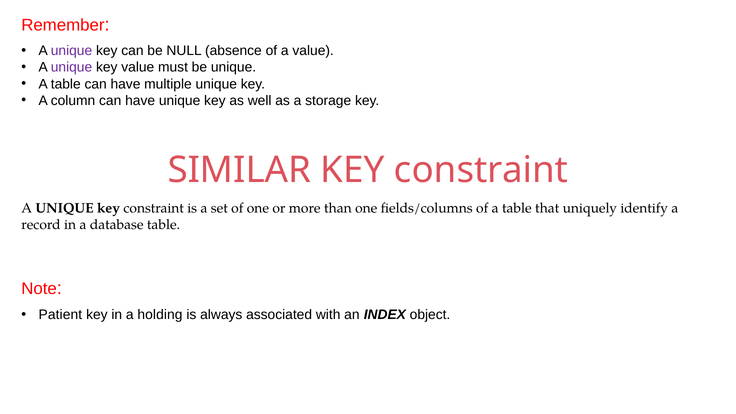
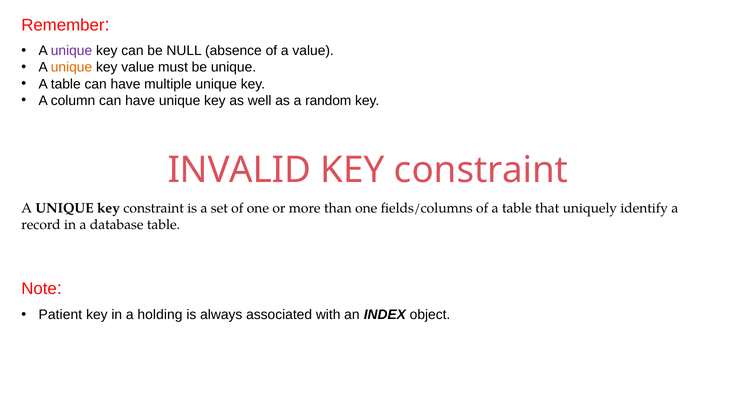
unique colour: purple -> orange (71, 67)
storage: storage -> random (328, 101)
SIMILAR: SIMILAR -> INVALID (239, 170)
